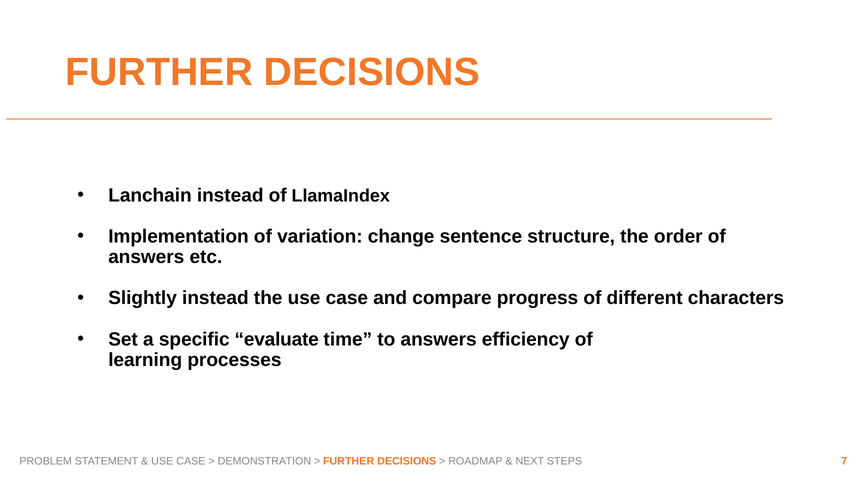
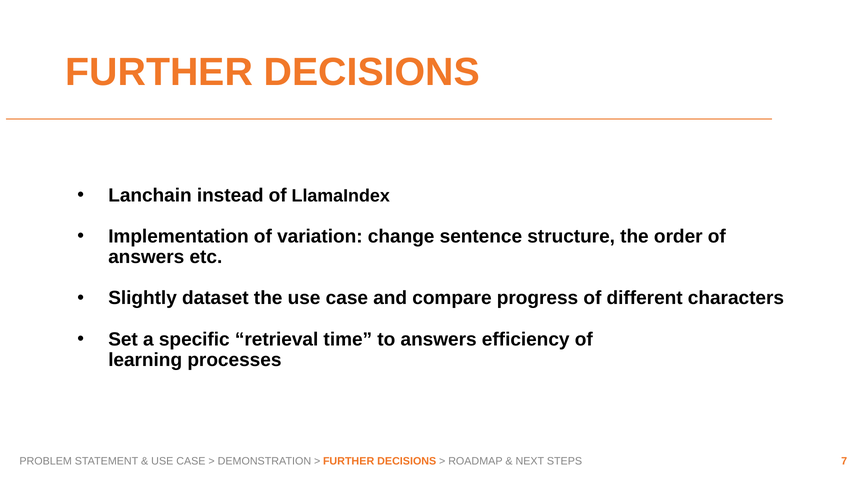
Slightly instead: instead -> dataset (215, 298)
evaluate: evaluate -> retrieval (277, 339)
